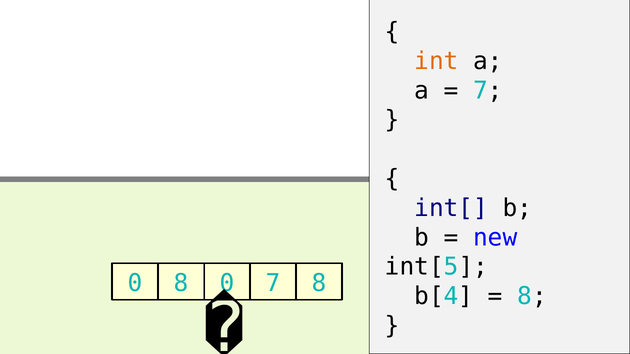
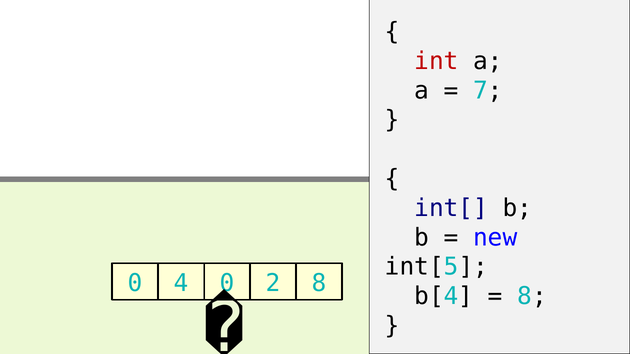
int colour: orange -> red (436, 61)
0 8: 8 -> 4 (181, 283)
0 7: 7 -> 2 (273, 283)
